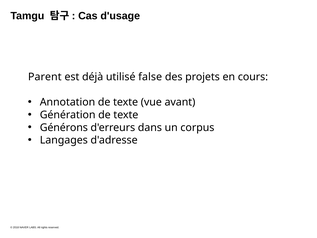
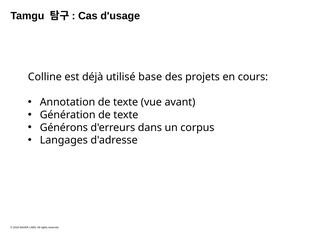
Parent: Parent -> Colline (45, 77)
false: false -> base (150, 77)
